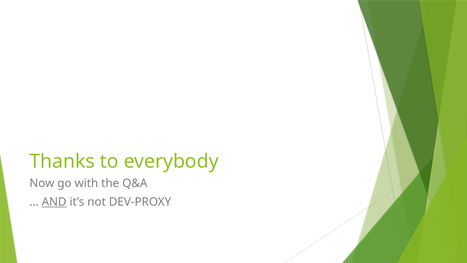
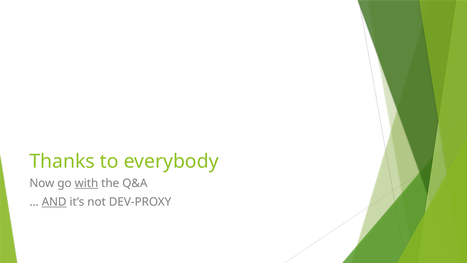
with underline: none -> present (86, 183)
